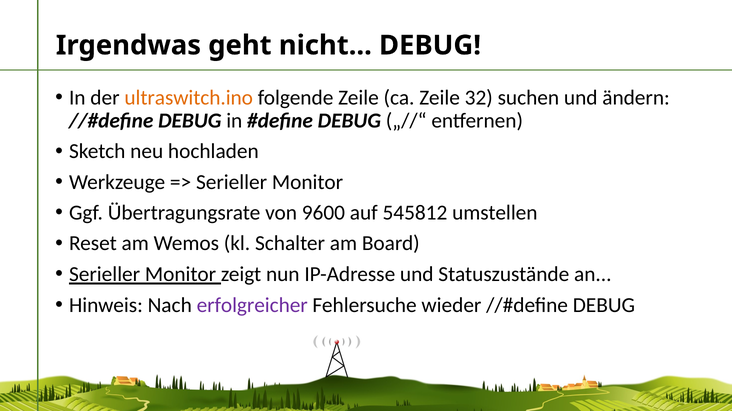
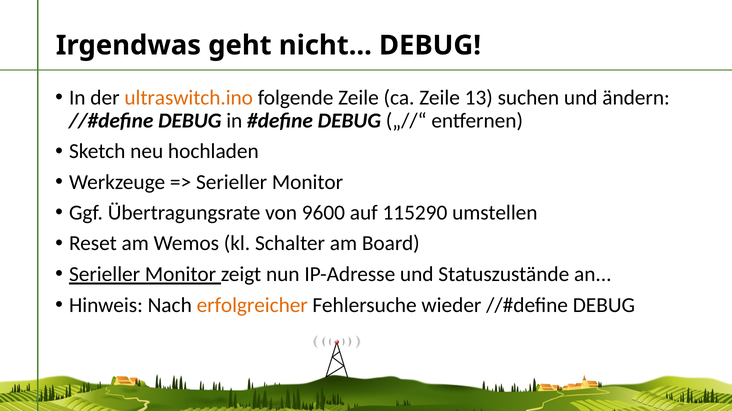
32: 32 -> 13 (479, 98)
545812: 545812 -> 115290 (415, 213)
erfolgreicher colour: purple -> orange (252, 306)
